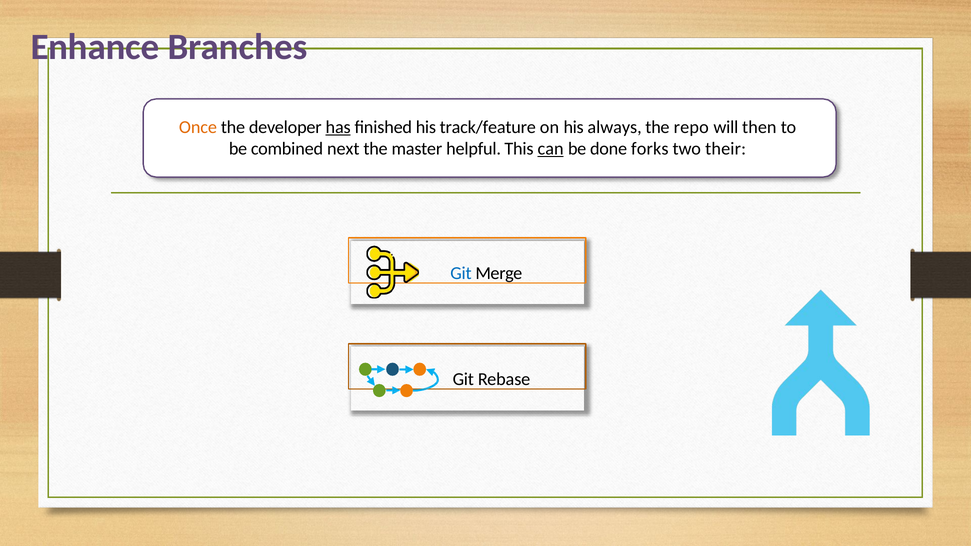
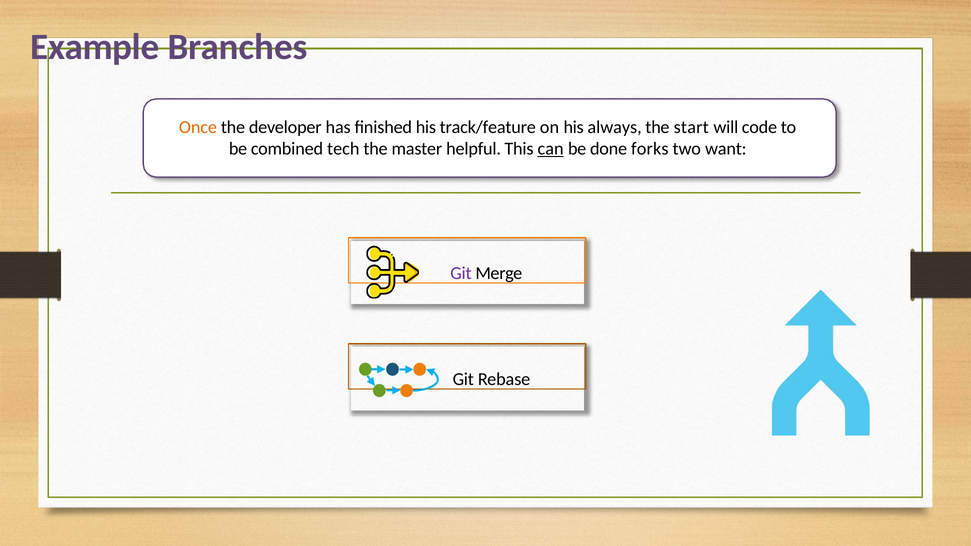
Enhance: Enhance -> Example (95, 47)
has underline: present -> none (338, 127)
repo: repo -> start (691, 127)
then: then -> code (759, 127)
next: next -> tech (343, 149)
their: their -> want (726, 149)
Git colour: blue -> purple (461, 273)
